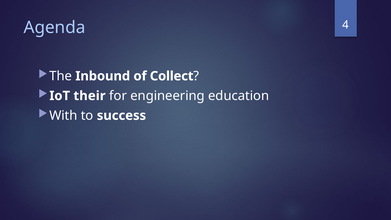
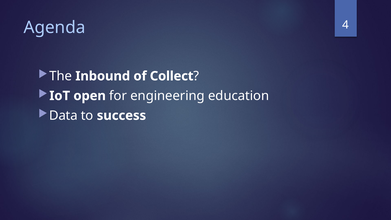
their: their -> open (90, 96)
With: With -> Data (63, 116)
